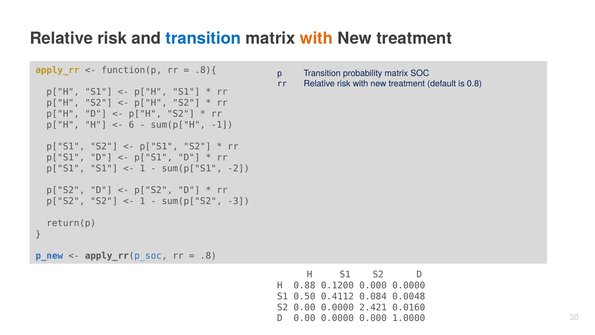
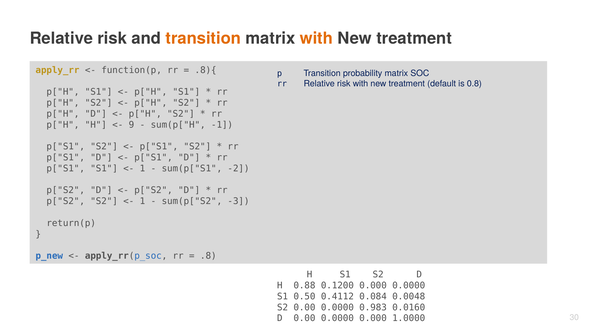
transition colour: blue -> orange (203, 38)
6: 6 -> 9 (131, 125)
2.421: 2.421 -> 0.983 (373, 307)
